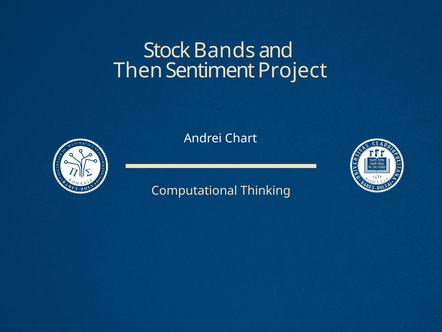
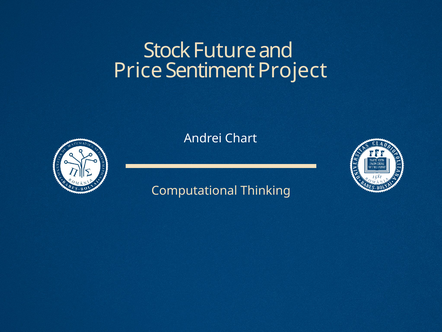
Bands: Bands -> Future (225, 51)
Then: Then -> Price (138, 71)
